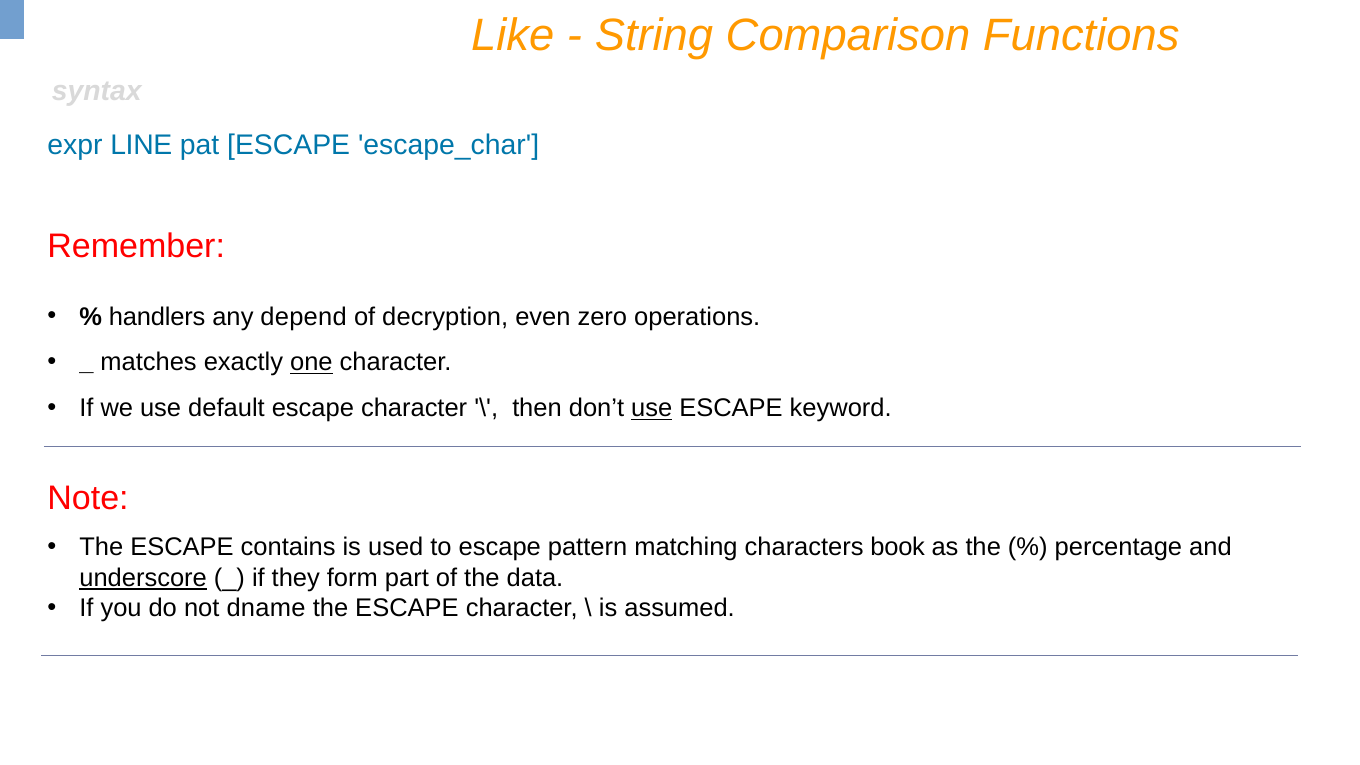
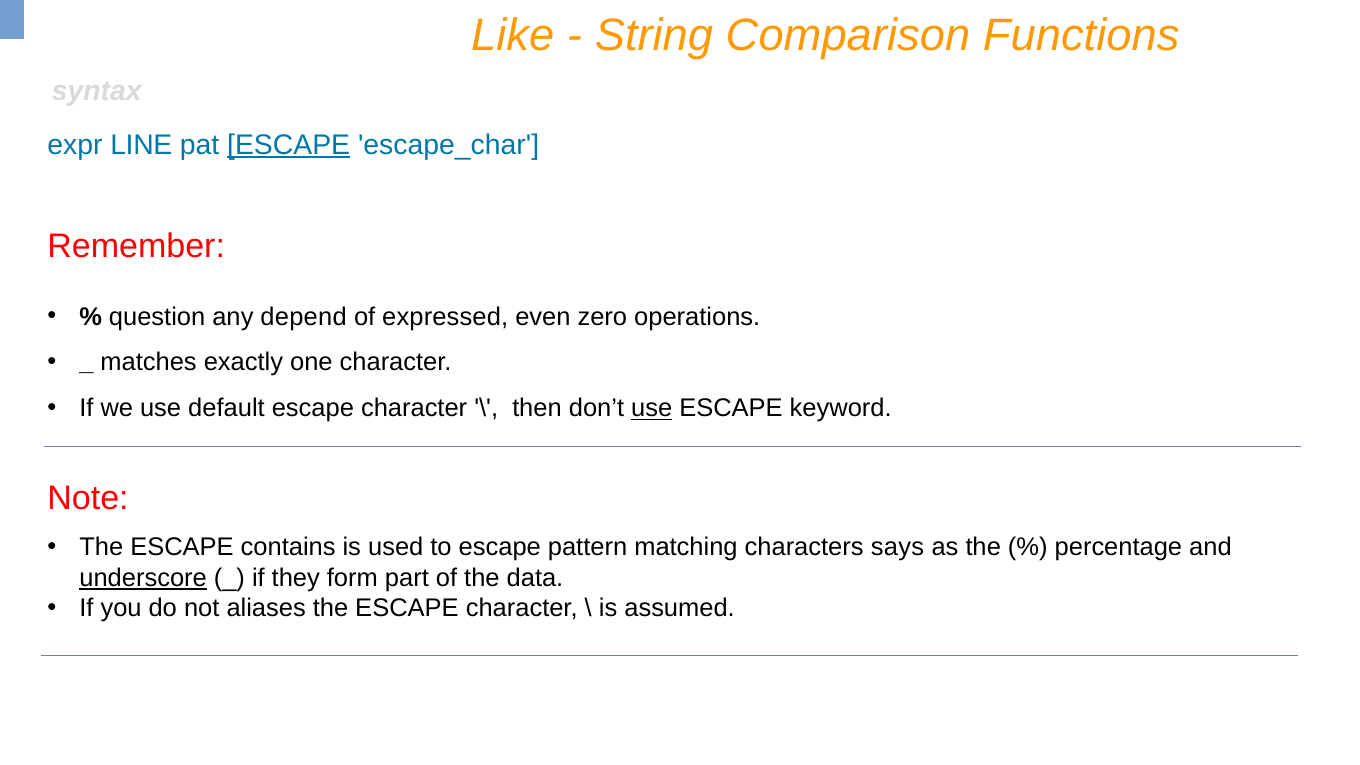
ESCAPE underline: none -> present (289, 145)
handlers: handlers -> question (157, 317)
decryption: decryption -> expressed (445, 317)
one underline: present -> none (311, 363)
book: book -> says (897, 547)
dname: dname -> aliases (266, 608)
